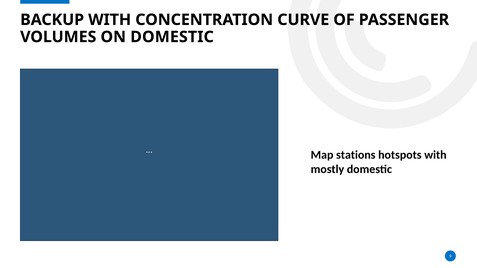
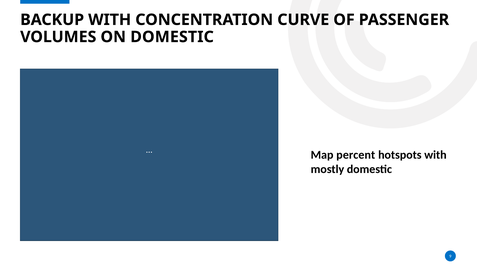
stations: stations -> percent (356, 155)
